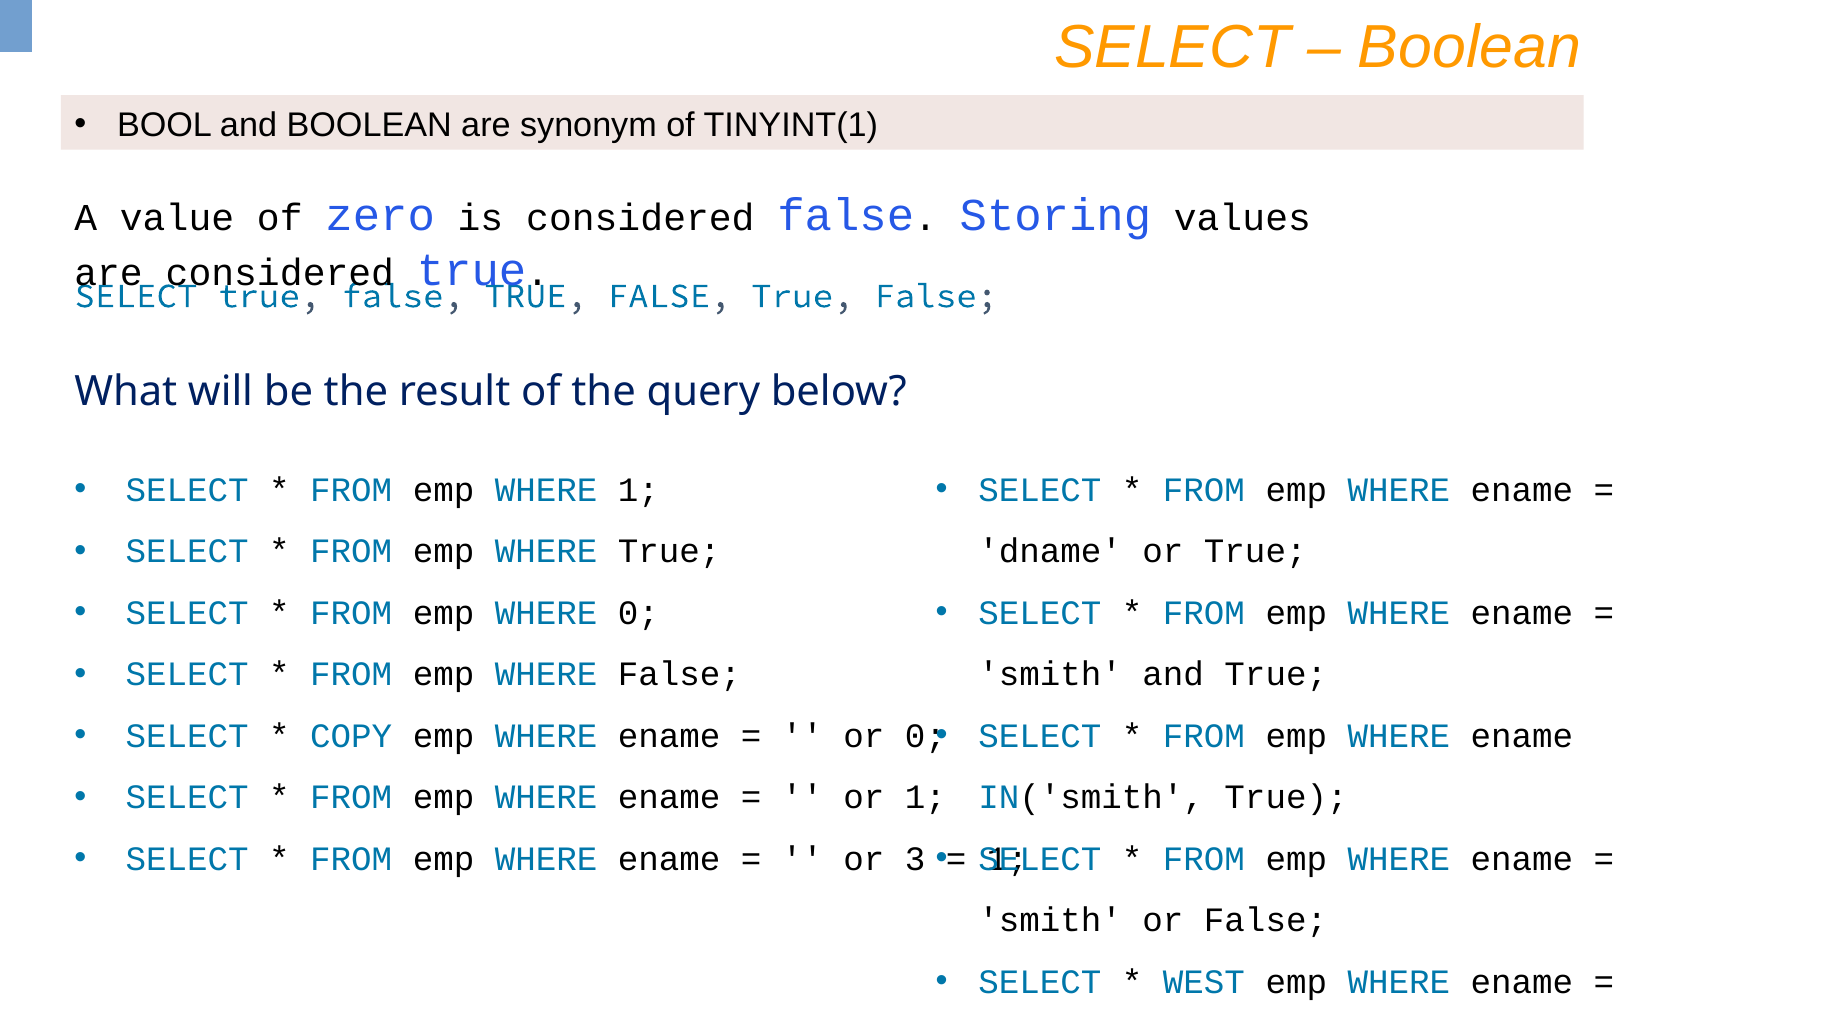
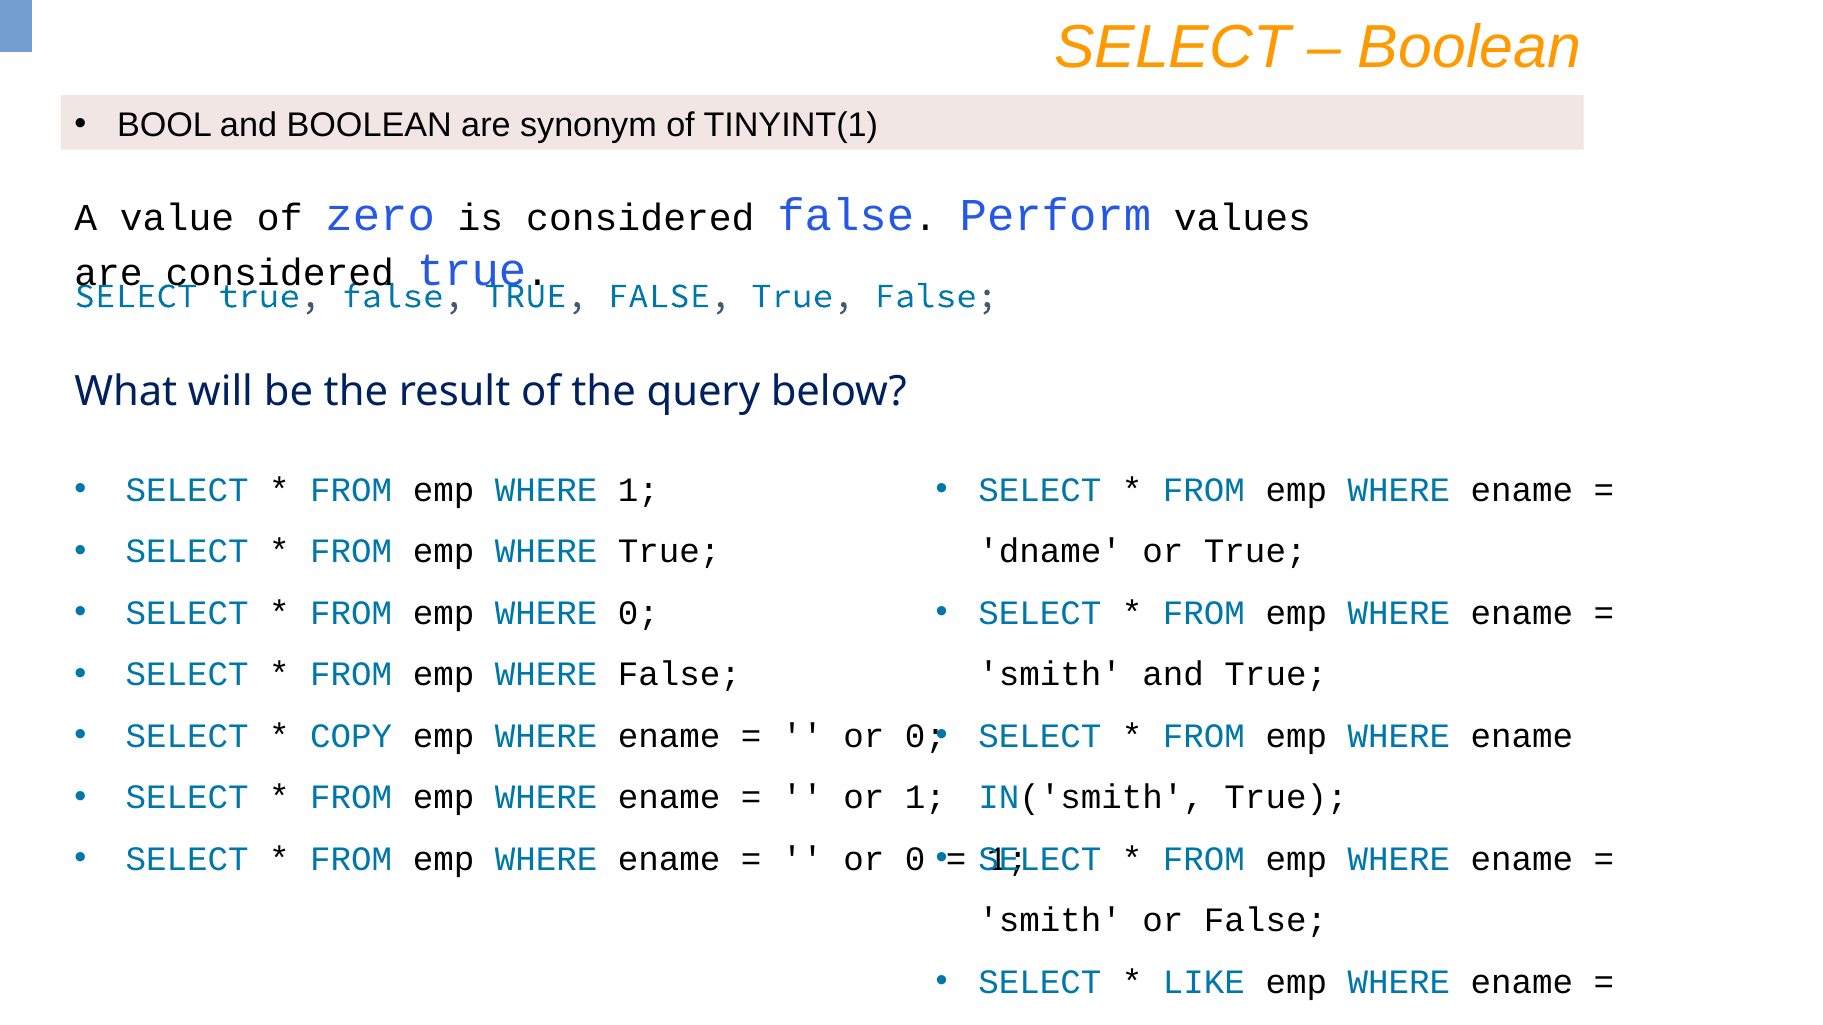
Storing: Storing -> Perform (1055, 215)
3: 3 -> 0 (915, 860)
WEST: WEST -> LIKE (1204, 983)
